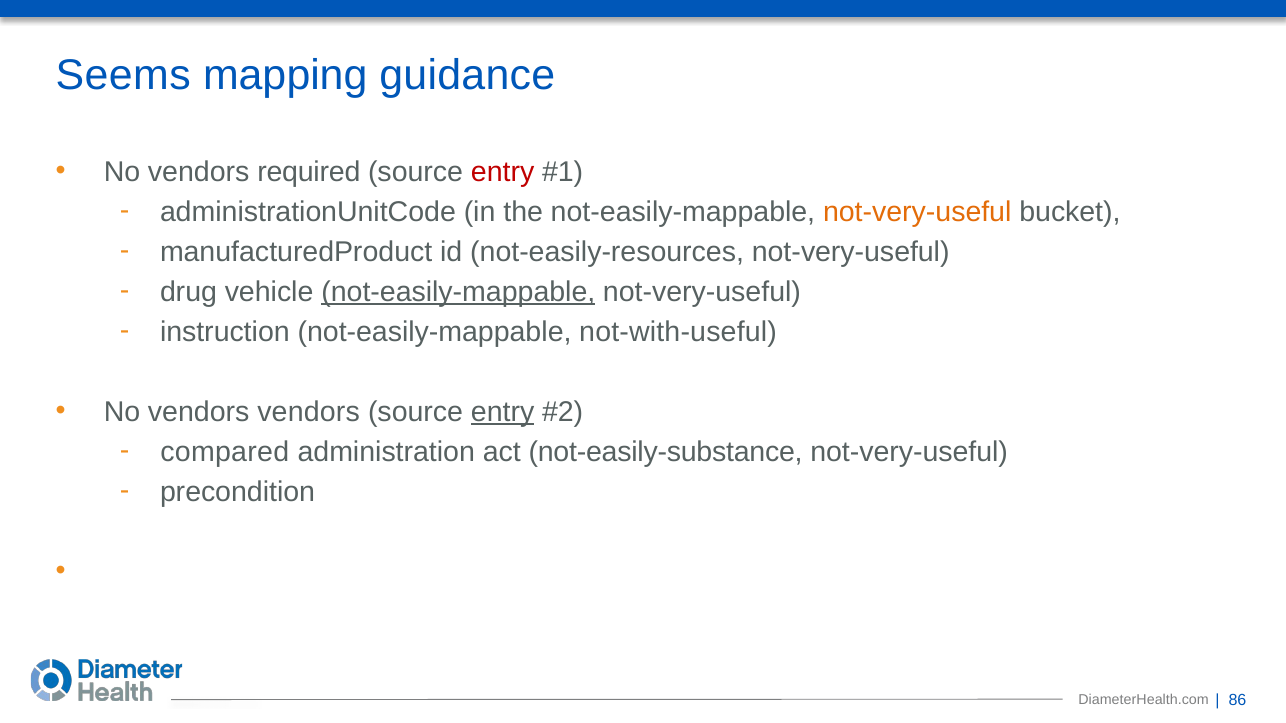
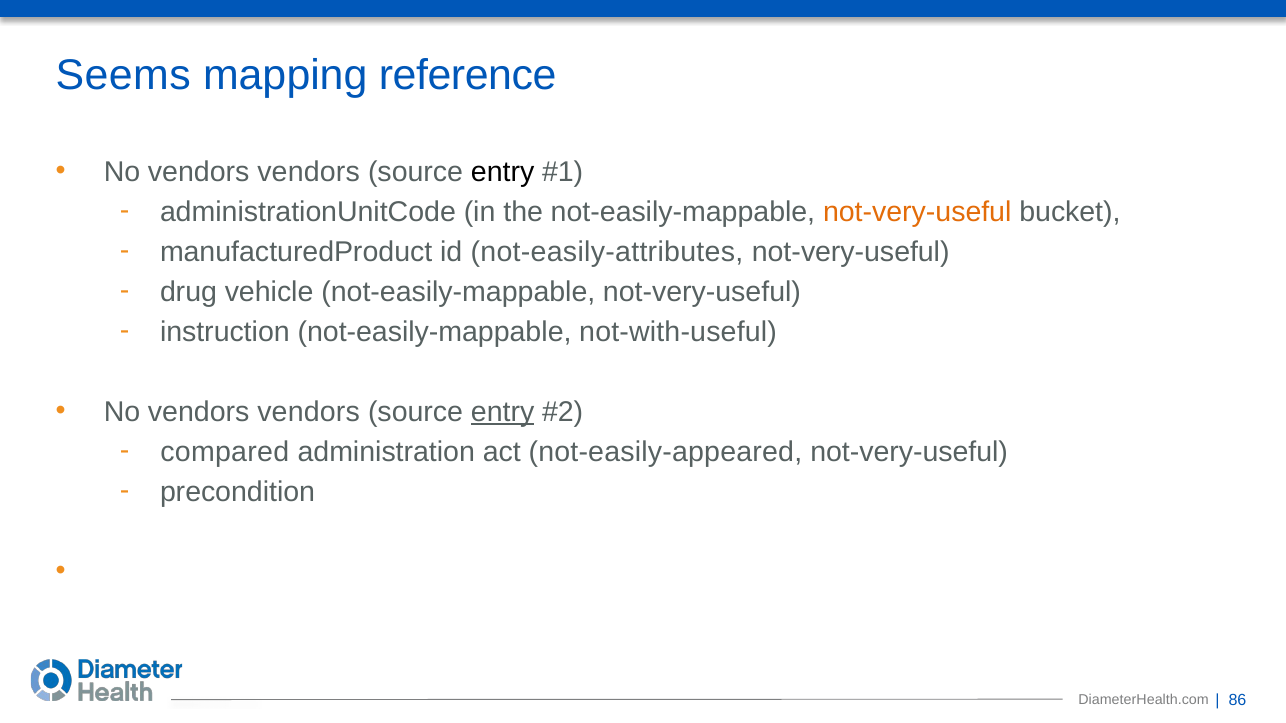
guidance: guidance -> reference (468, 75)
required: required -> vendors (309, 172)
entry colour: red -> black (503, 172)
not-easily-resources: not-easily-resources -> not-easily-attributes (607, 252)
not-easily-mappable underline: present -> none (458, 292)
not-easily-substance: not-easily-substance -> not-easily-appeared (665, 452)
